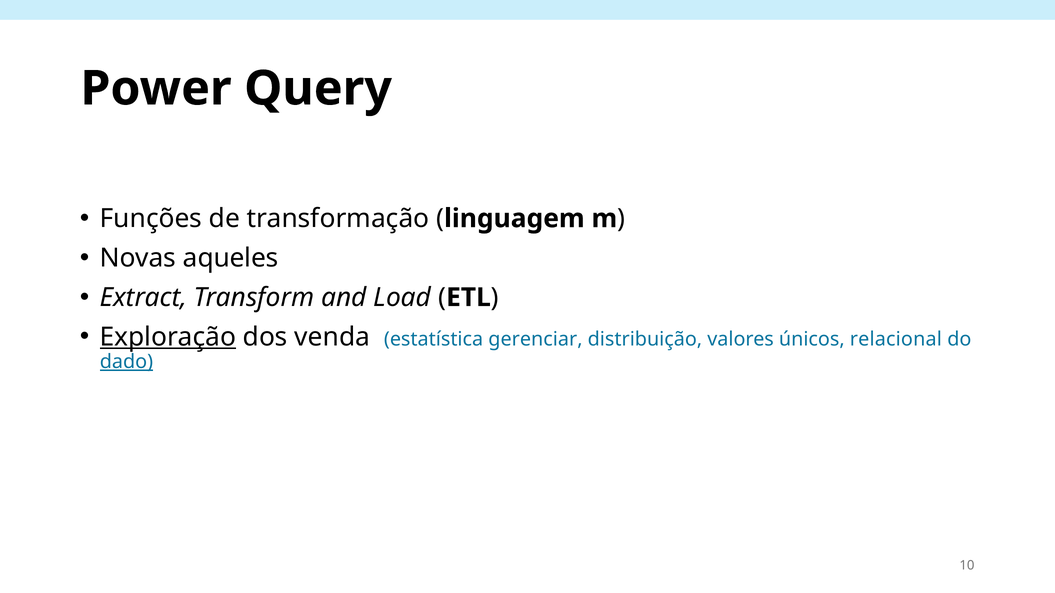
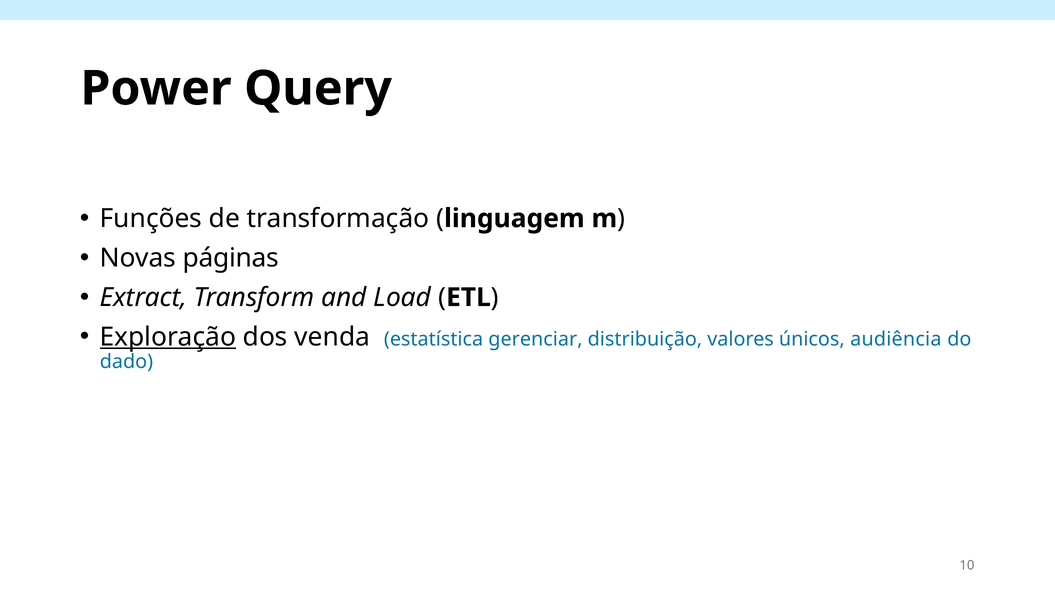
aqueles: aqueles -> páginas (231, 258)
relacional: relacional -> audiência (896, 339)
dado underline: present -> none (126, 362)
